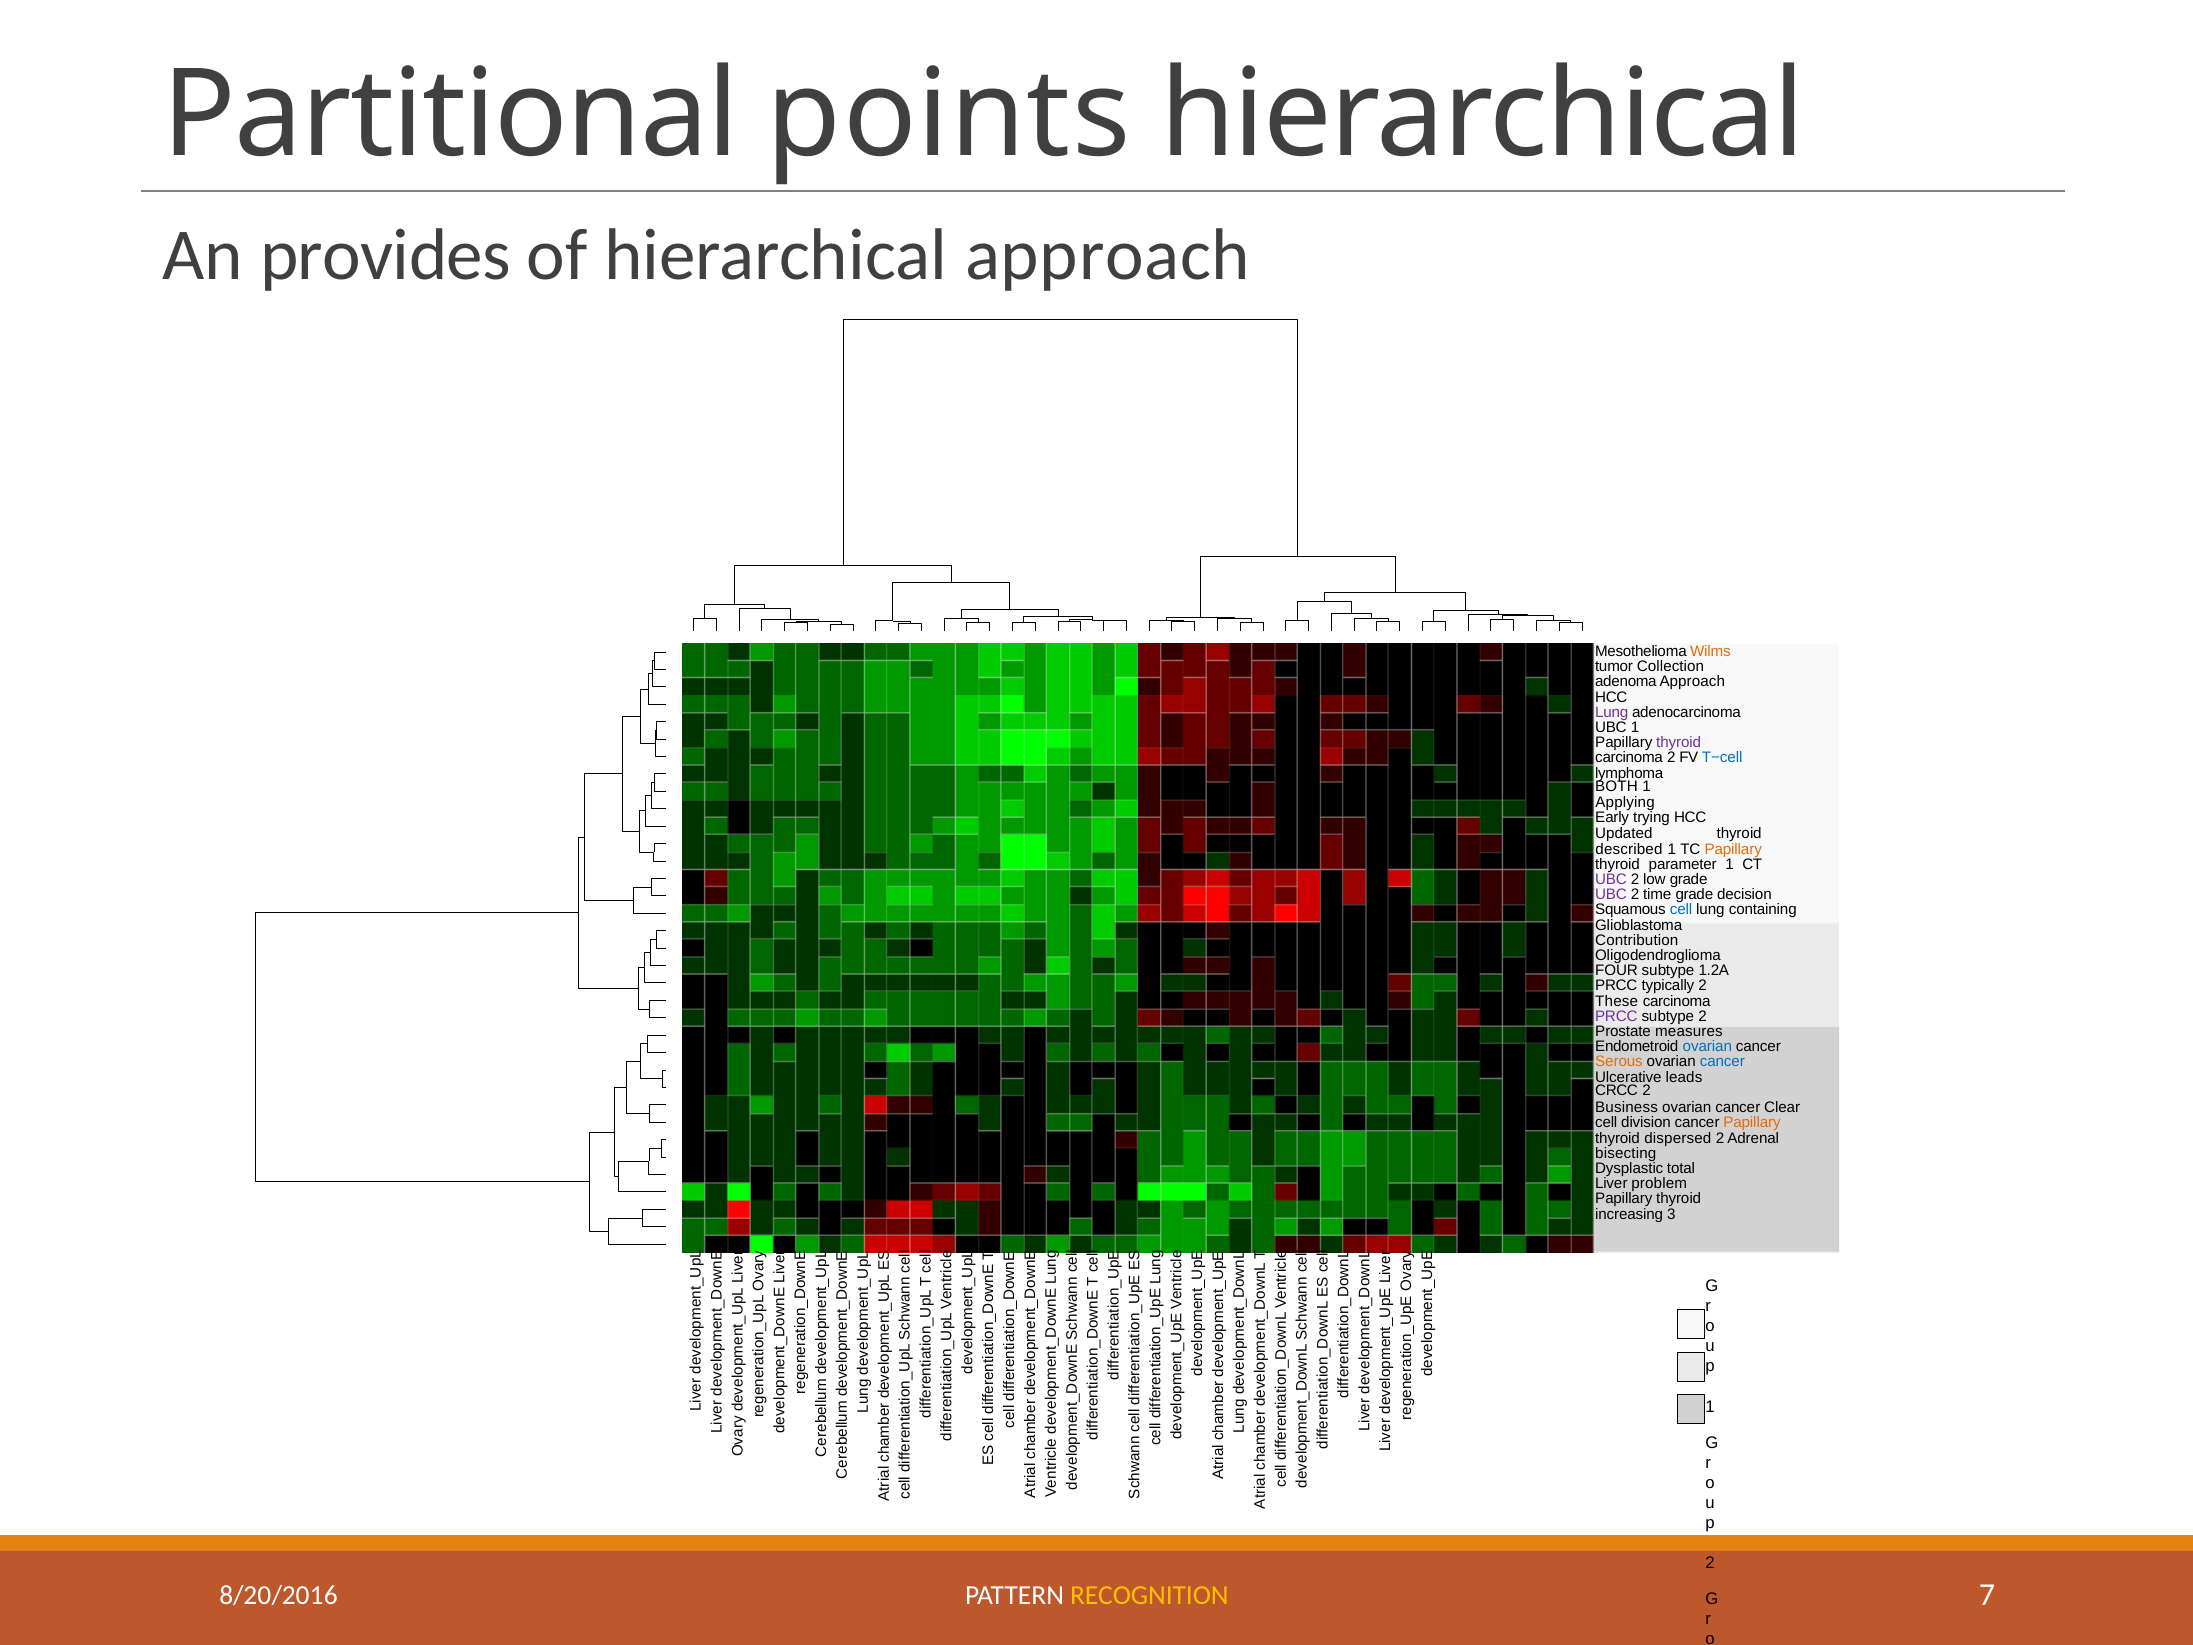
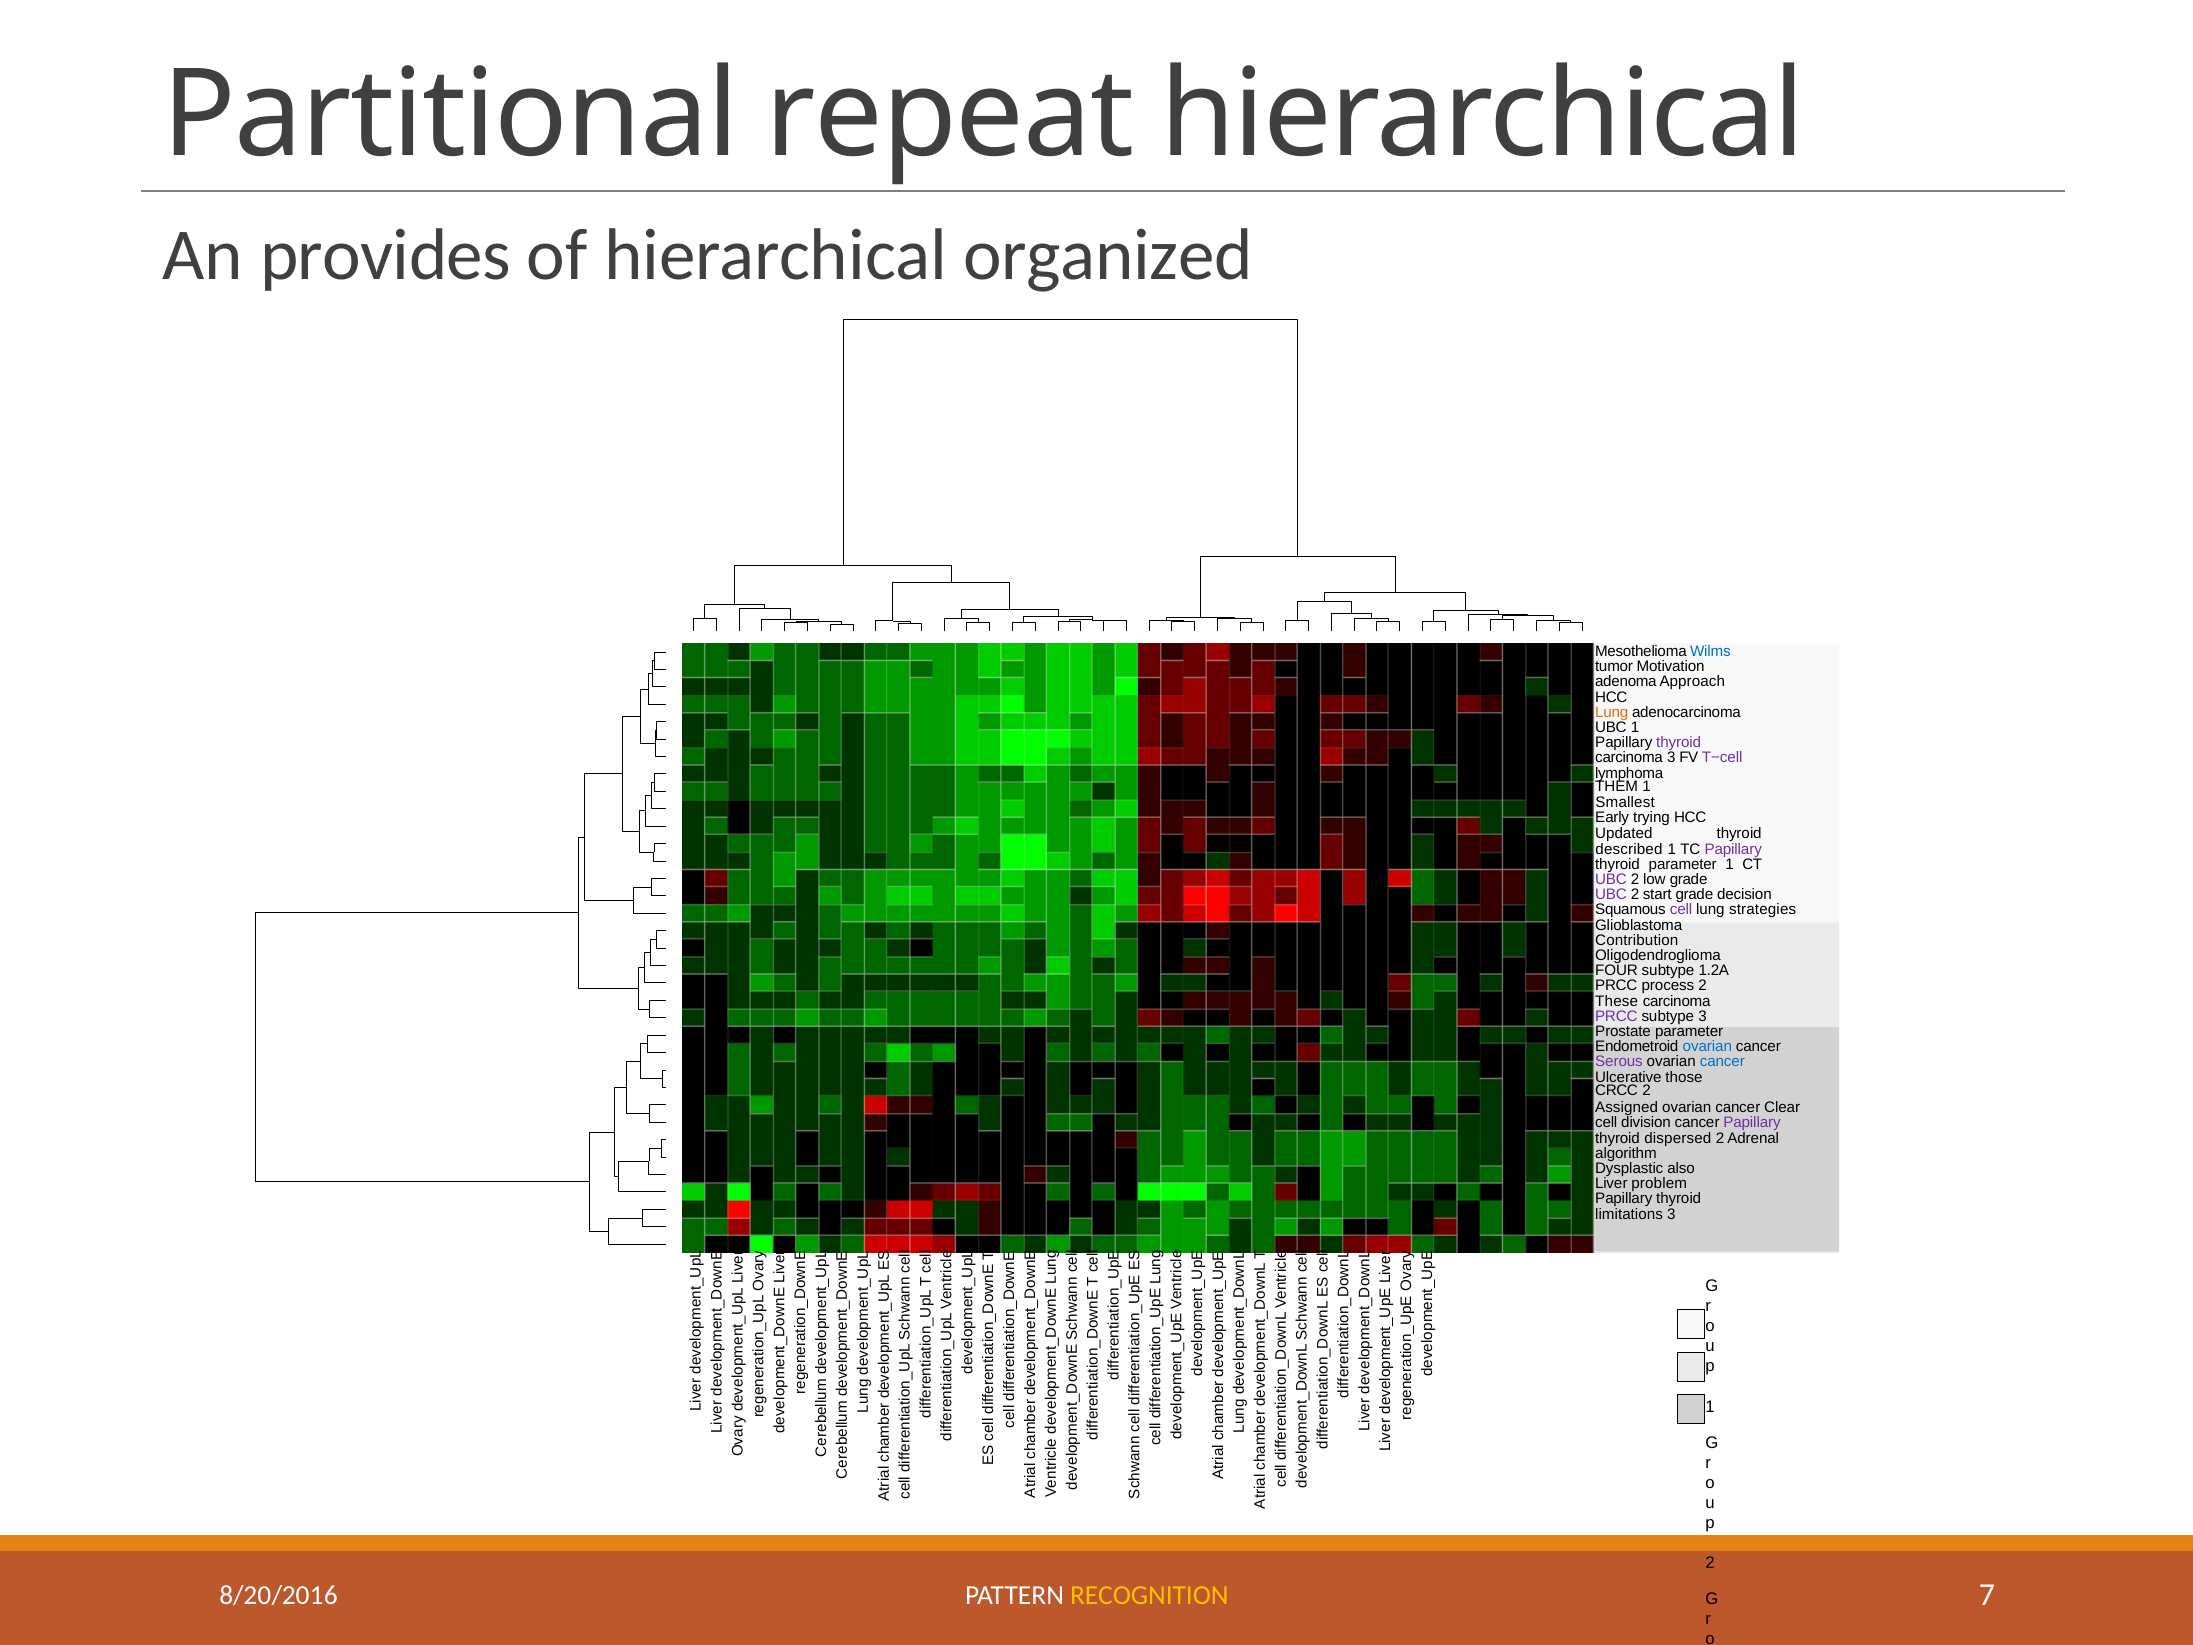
points: points -> repeat (950, 115)
hierarchical approach: approach -> organized (1108, 256)
Wilms colour: orange -> blue (1710, 651)
Collection: Collection -> Motivation (1671, 667)
Lung colour: purple -> orange (1612, 712)
carcinoma 2: 2 -> 3 (1671, 758)
T−cell colour: blue -> purple (1722, 758)
BOTH: BOTH -> THEM (1617, 787)
Applying: Applying -> Smallest (1625, 802)
Papillary colour: orange -> purple (1733, 849)
time: time -> start (1657, 895)
cell colour: blue -> purple (1681, 910)
containing: containing -> strategies (1763, 910)
typically: typically -> process (1668, 986)
subtype 2: 2 -> 3 (1703, 1016)
Prostate measures: measures -> parameter (1689, 1031)
Serous colour: orange -> purple (1619, 1062)
leads: leads -> those (1684, 1077)
Business: Business -> Assigned (1627, 1107)
Papillary colour: orange -> purple (1752, 1123)
bisecting: bisecting -> algorithm (1626, 1153)
total: total -> also (1681, 1168)
increasing: increasing -> limitations (1629, 1214)
